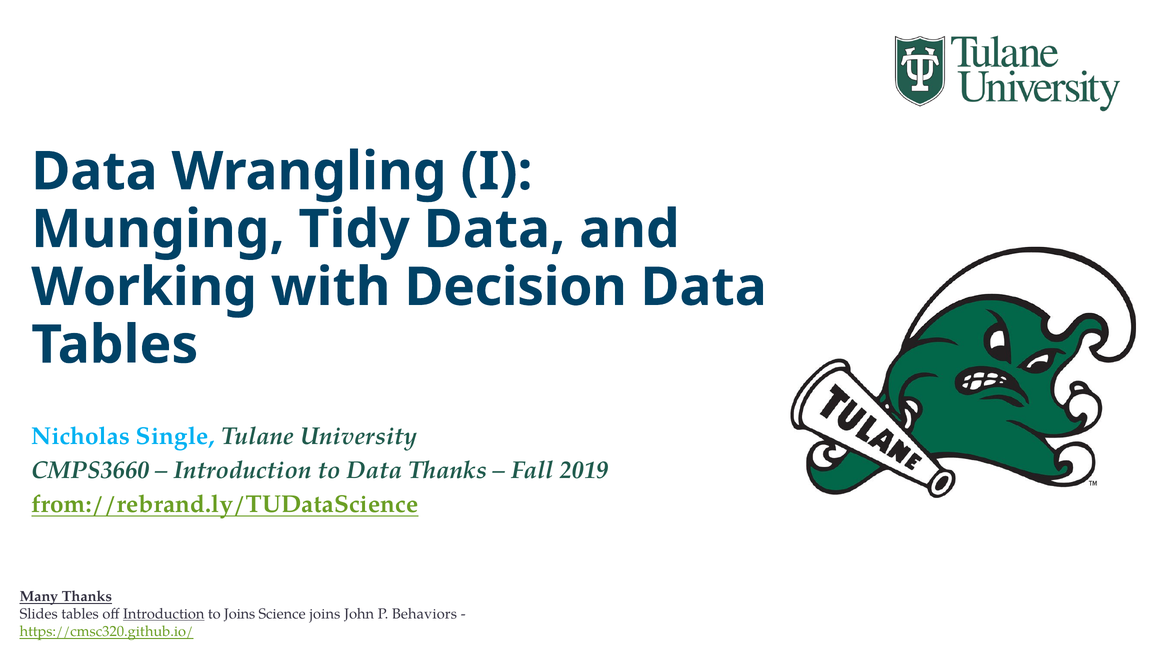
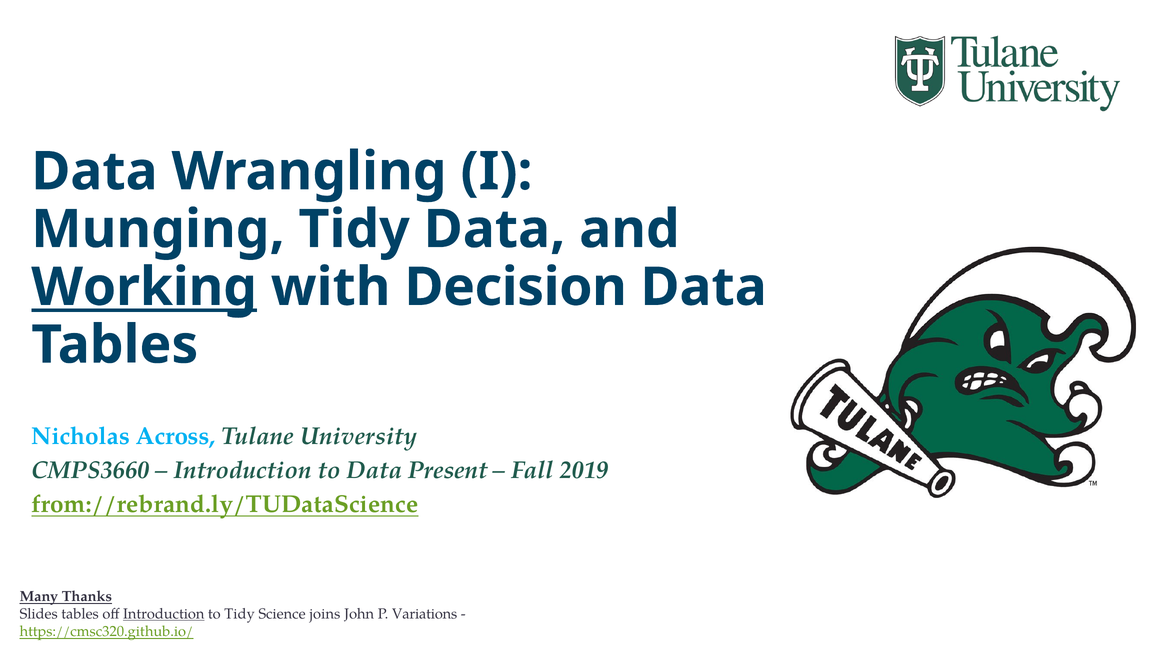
Working underline: none -> present (144, 287)
Single: Single -> Across (176, 436)
Data Thanks: Thanks -> Present (448, 470)
to Joins: Joins -> Tidy (240, 613)
Behaviors: Behaviors -> Variations (425, 613)
